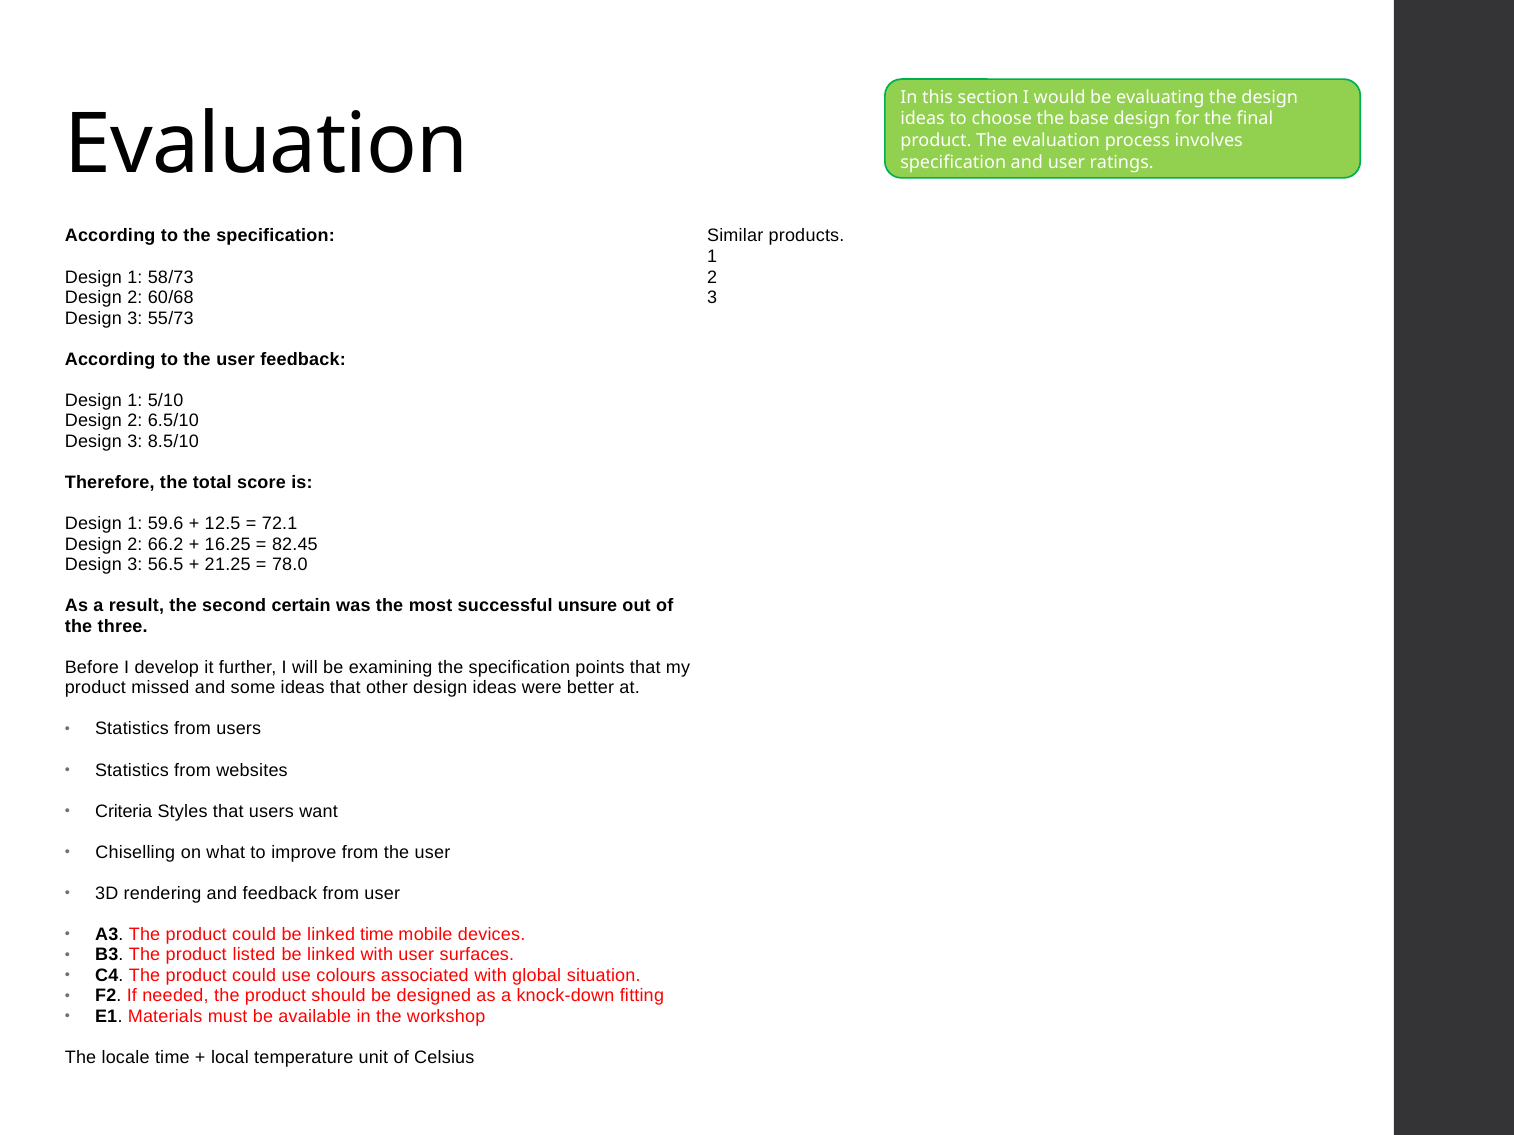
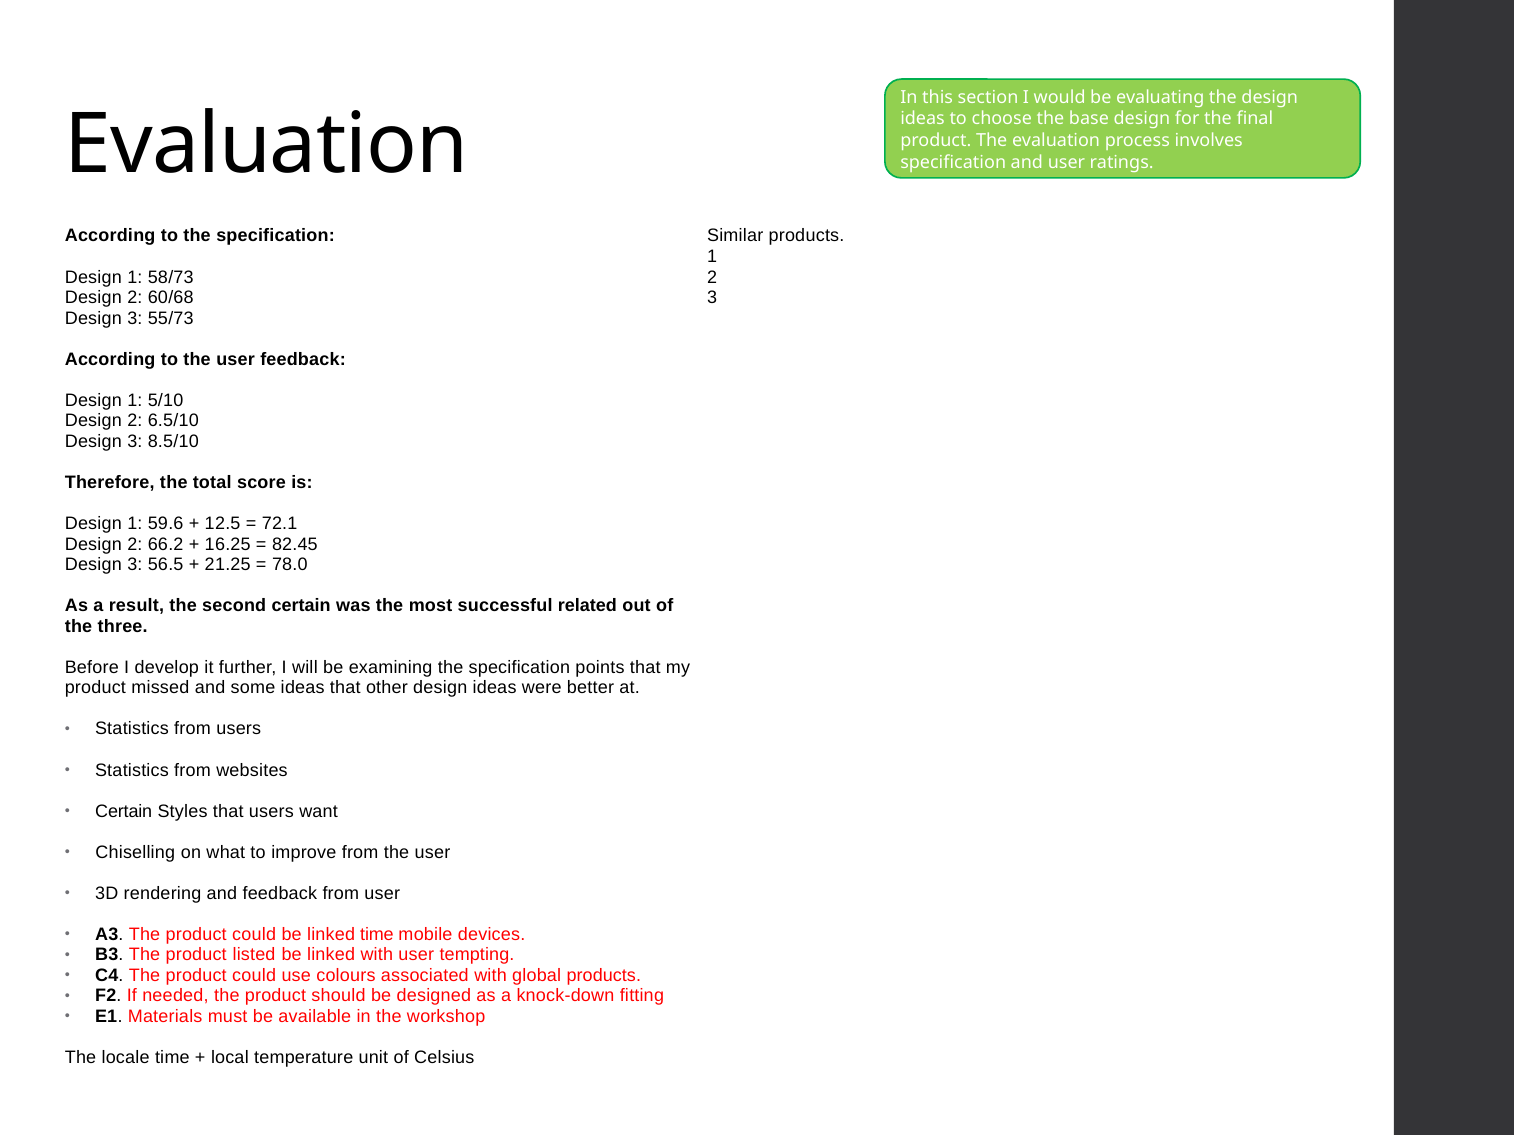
unsure: unsure -> related (587, 606)
Criteria: Criteria -> Certain (124, 812)
surfaces: surfaces -> tempting (477, 955)
global situation: situation -> products (604, 976)
